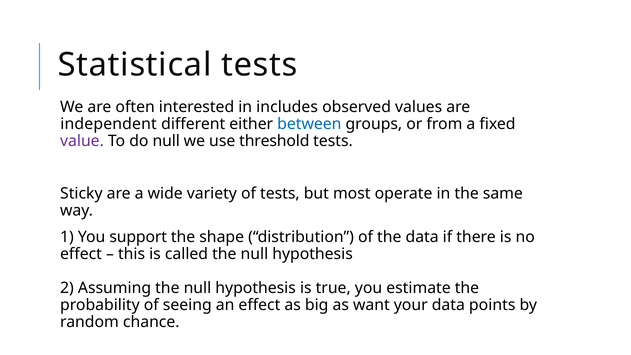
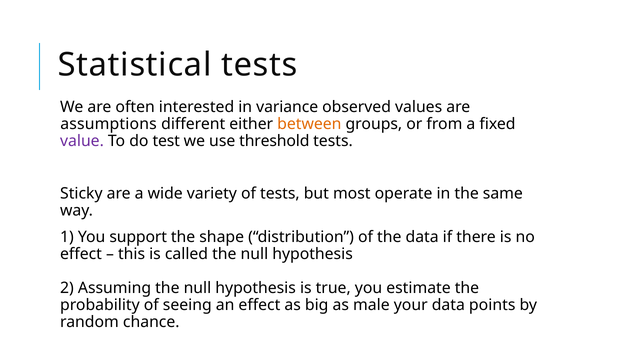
includes: includes -> variance (287, 107)
independent: independent -> assumptions (109, 124)
between colour: blue -> orange (309, 124)
do null: null -> test (166, 141)
want: want -> male (371, 305)
